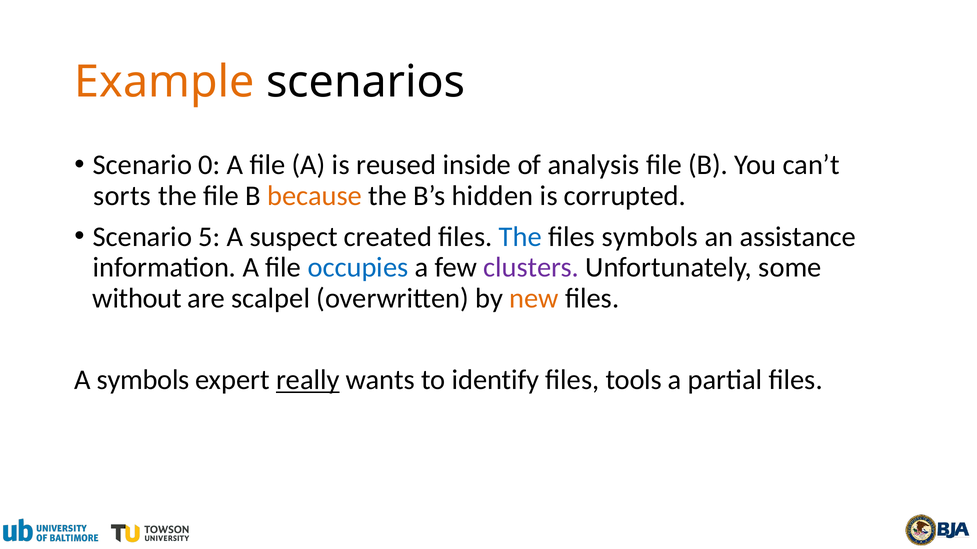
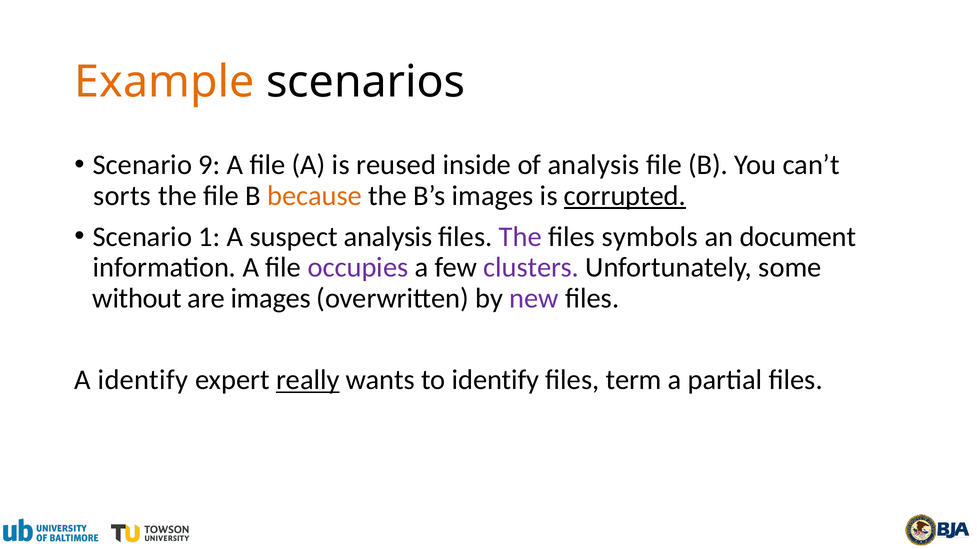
0: 0 -> 9 (209, 165)
B’s hidden: hidden -> images (493, 196)
corrupted underline: none -> present (625, 196)
5: 5 -> 1 (209, 237)
suspect created: created -> analysis (388, 237)
The colour: blue -> purple (520, 237)
assistance: assistance -> document (798, 237)
occupies colour: blue -> purple (358, 268)
are scalpel: scalpel -> images (271, 298)
new colour: orange -> purple (534, 298)
A symbols: symbols -> identify (143, 380)
tools: tools -> term (634, 380)
